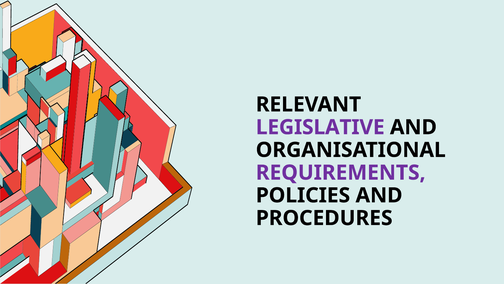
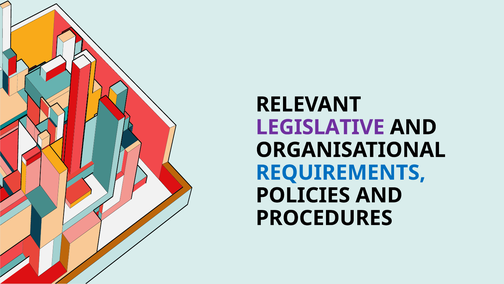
REQUIREMENTS colour: purple -> blue (341, 172)
